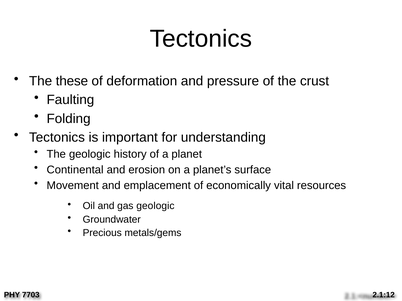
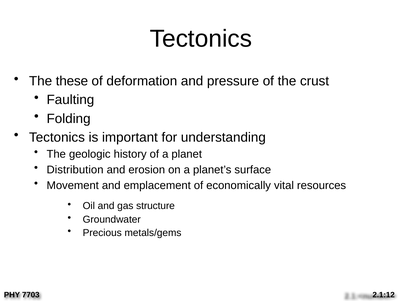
Continental: Continental -> Distribution (75, 170)
gas geologic: geologic -> structure (156, 206)
